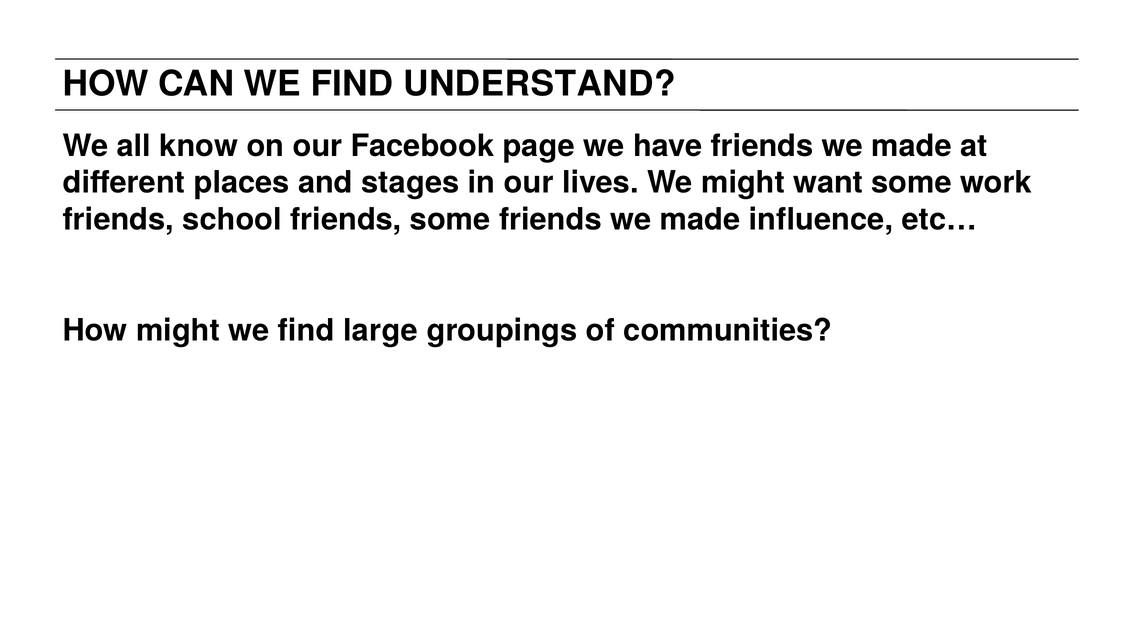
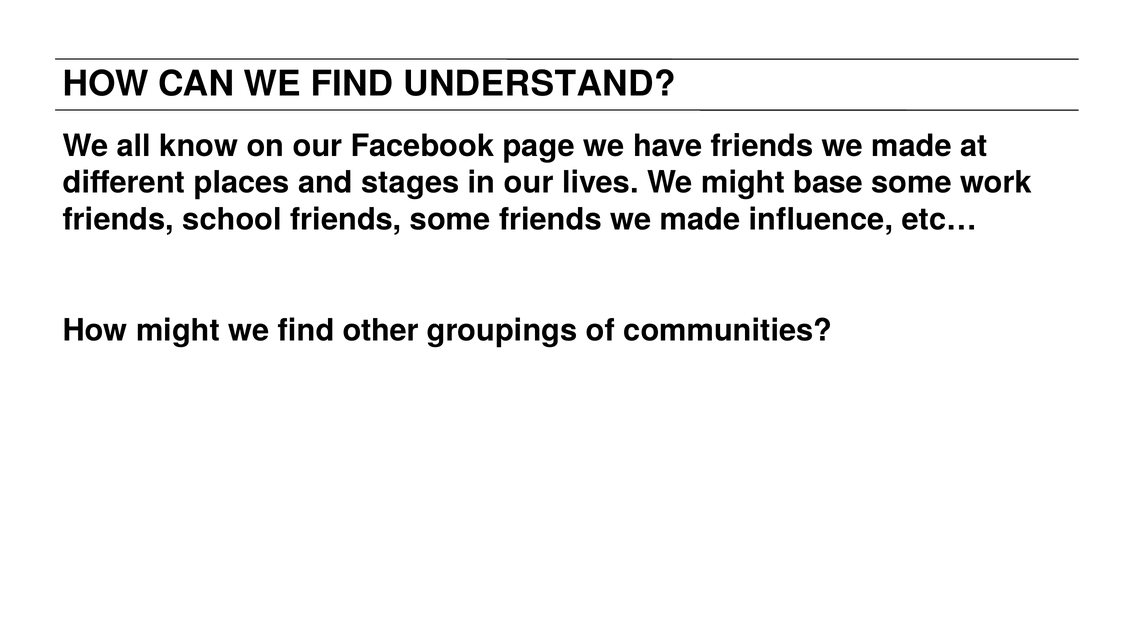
want: want -> base (828, 183)
large: large -> other (381, 330)
